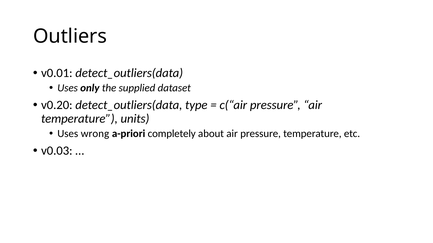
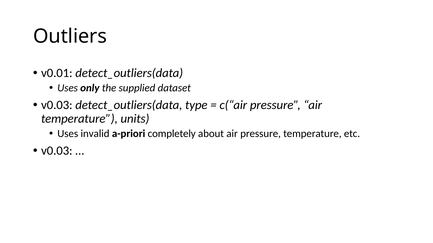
v0.20: v0.20 -> v0.03 (57, 105)
wrong: wrong -> invalid (95, 134)
